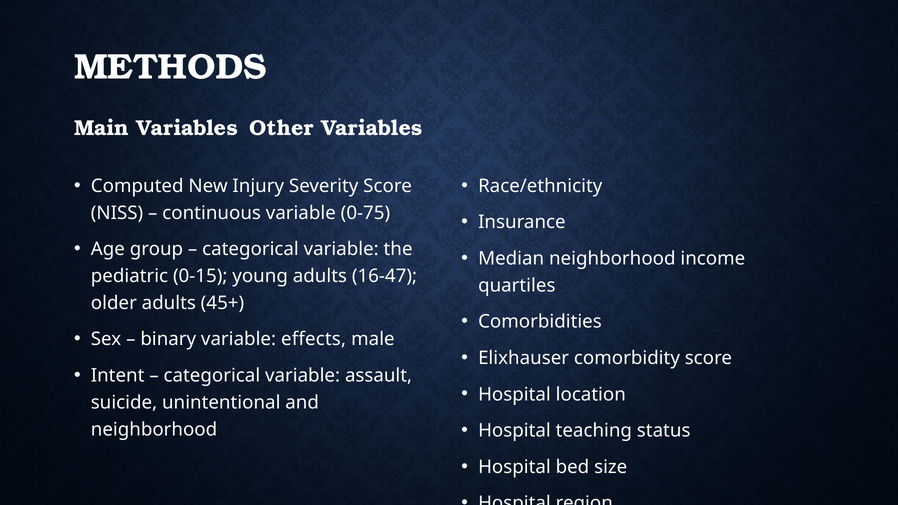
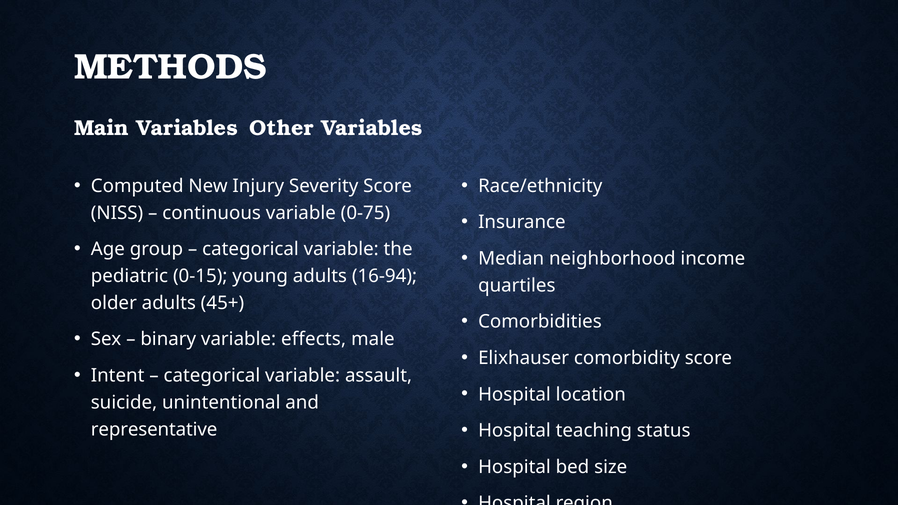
16-47: 16-47 -> 16-94 (384, 276)
neighborhood: neighborhood -> representative (154, 430)
